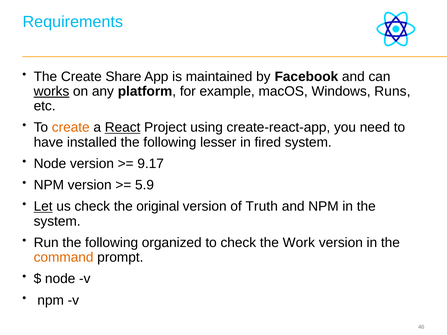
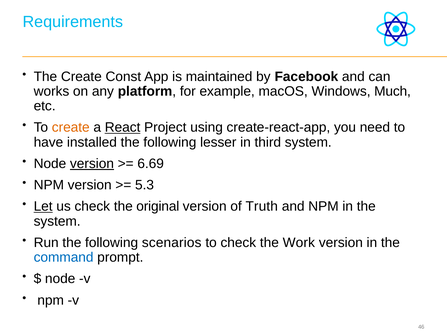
Share: Share -> Const (123, 77)
works underline: present -> none (51, 91)
Runs: Runs -> Much (393, 91)
fired: fired -> third (268, 142)
version underline: none -> present (92, 164)
9.17: 9.17 -> 6.69 (151, 164)
5.9: 5.9 -> 5.3 (145, 185)
organized: organized -> scenarios (172, 243)
command colour: orange -> blue (64, 258)
